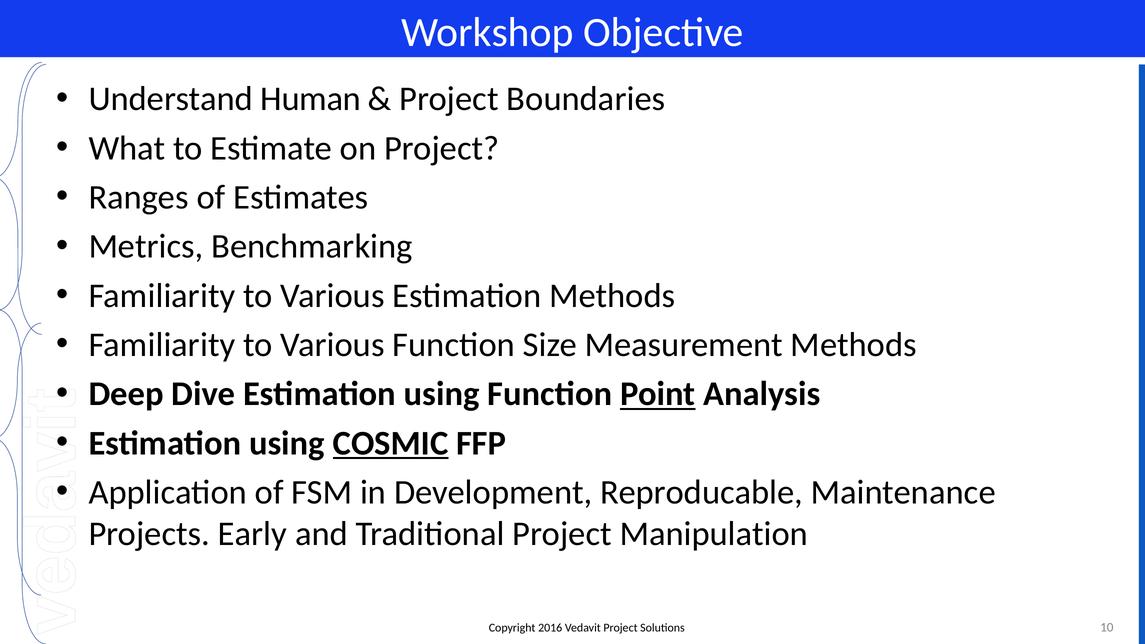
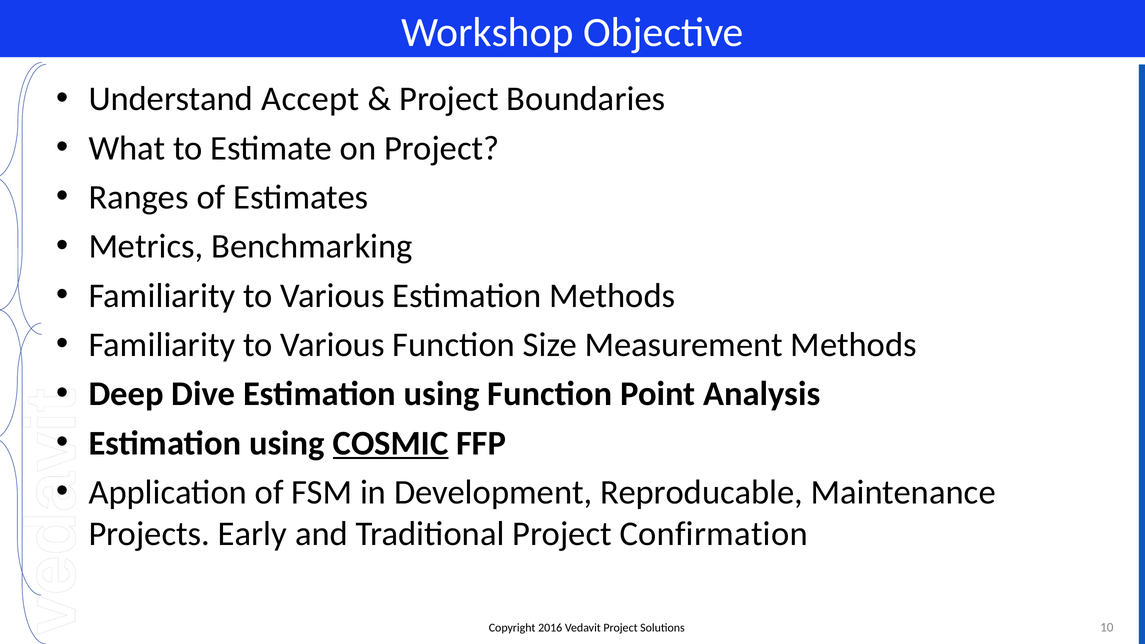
Human: Human -> Accept (310, 99)
Point underline: present -> none (658, 394)
Manipulation: Manipulation -> Confirmation (714, 534)
